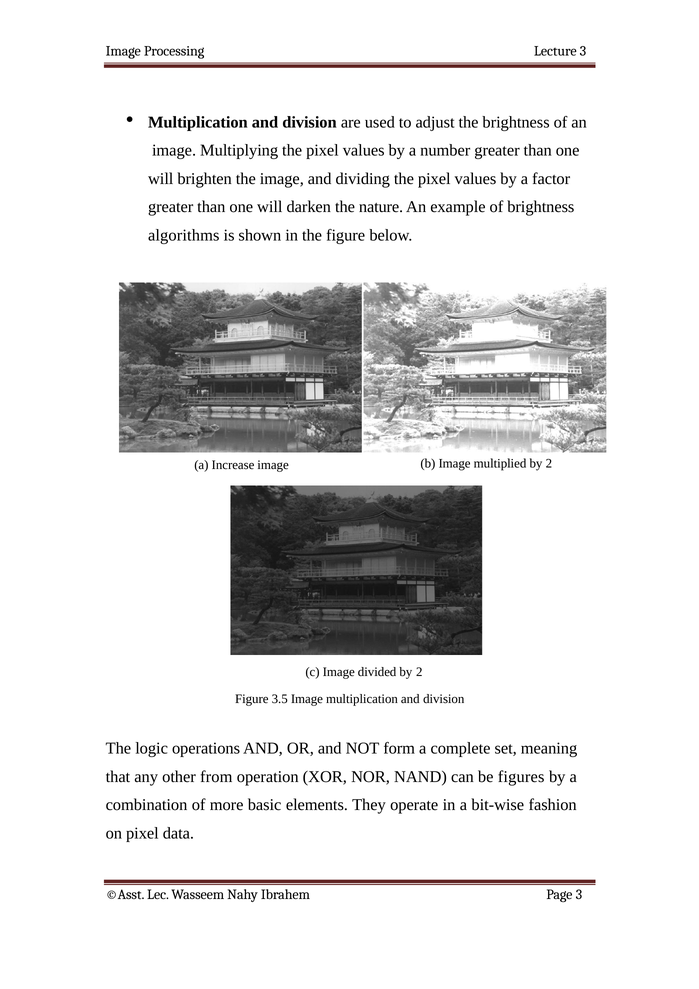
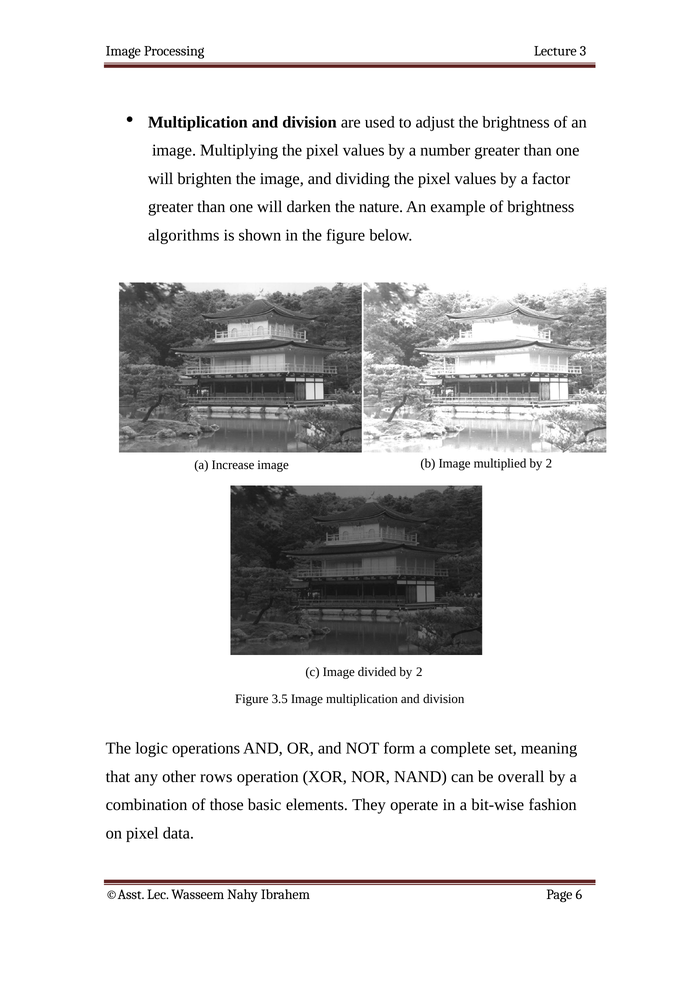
from: from -> rows (216, 777)
figures: figures -> overall (521, 777)
more: more -> those (227, 805)
Page 3: 3 -> 6 (579, 895)
